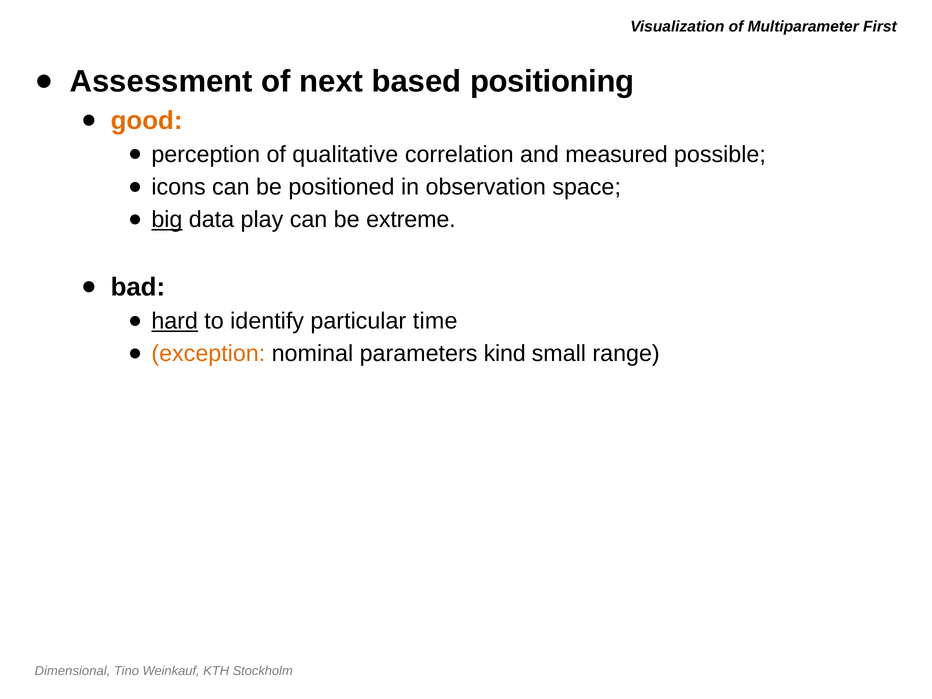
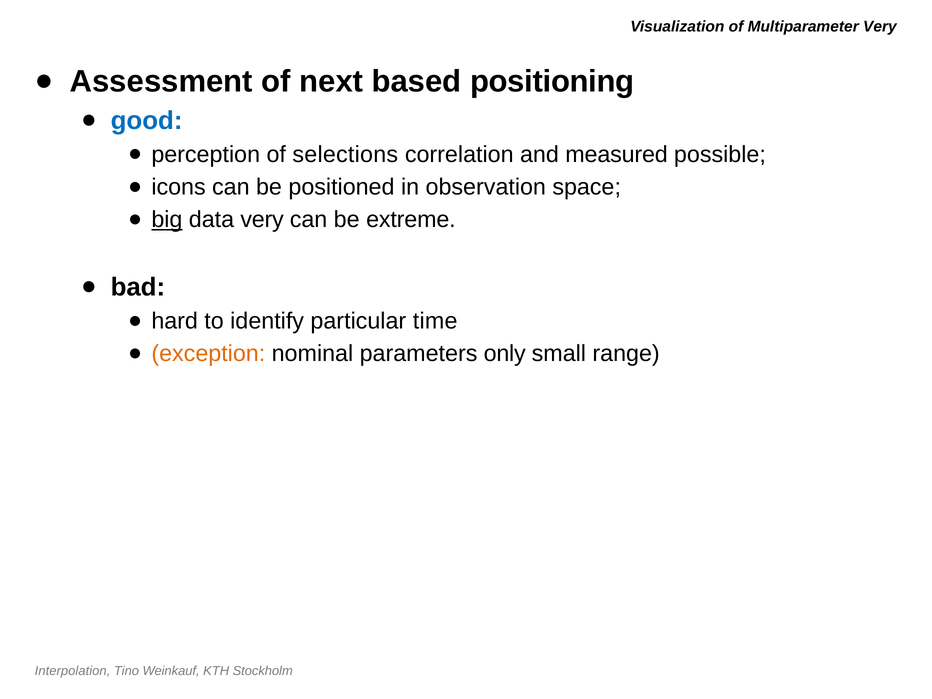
Multiparameter First: First -> Very (880, 27)
good colour: orange -> blue (147, 120)
qualitative: qualitative -> selections (345, 154)
data play: play -> very (262, 220)
hard underline: present -> none (175, 321)
kind: kind -> only (505, 354)
Dimensional: Dimensional -> Interpolation (73, 671)
